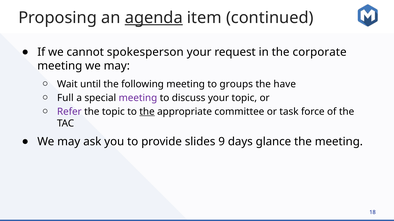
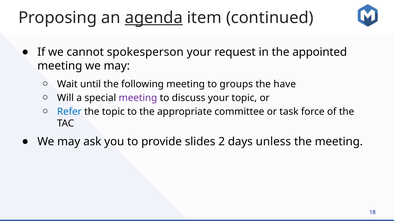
corporate: corporate -> appointed (320, 52)
Full: Full -> Will (65, 98)
Refer colour: purple -> blue (69, 112)
the underline: present -> none (147, 112)
9: 9 -> 2 (222, 142)
glance: glance -> unless (273, 142)
